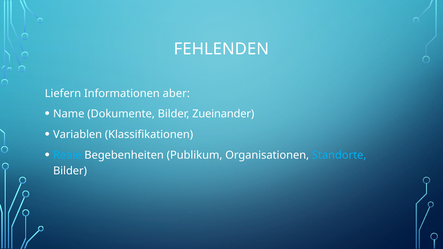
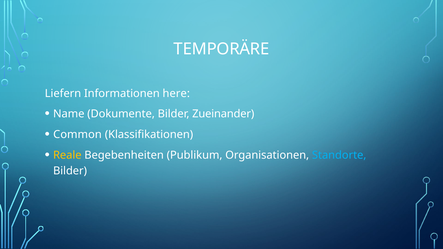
FEHLENDEN: FEHLENDEN -> TEMPORÄRE (222, 49)
aber: aber -> here (176, 93)
Variablen: Variablen -> Common (77, 135)
Reale colour: light blue -> yellow (67, 155)
